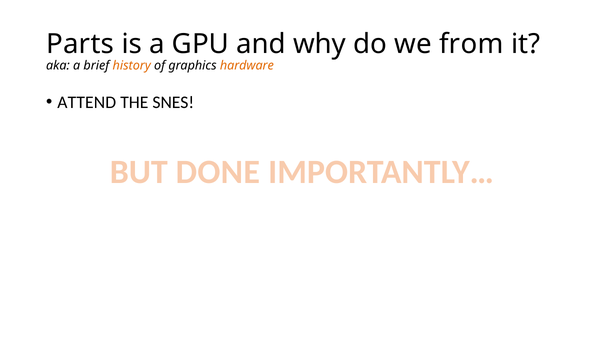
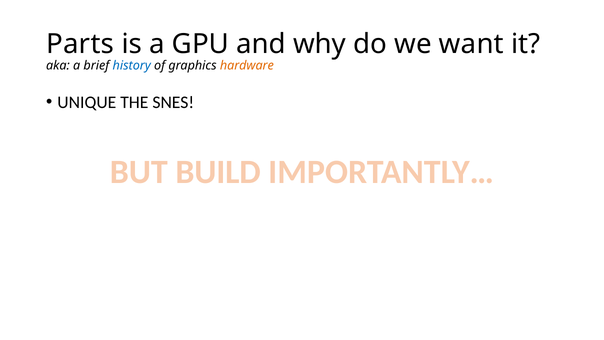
from: from -> want (471, 44)
history colour: orange -> blue (132, 66)
ATTEND: ATTEND -> UNIQUE (87, 102)
DONE: DONE -> BUILD (218, 172)
